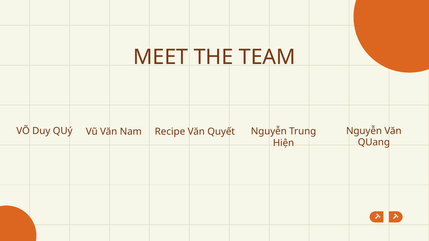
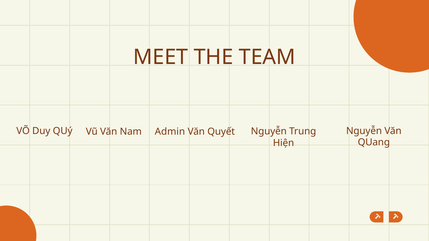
Recipe: Recipe -> Admin (170, 132)
